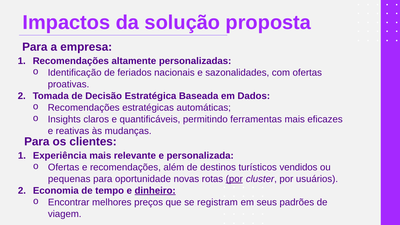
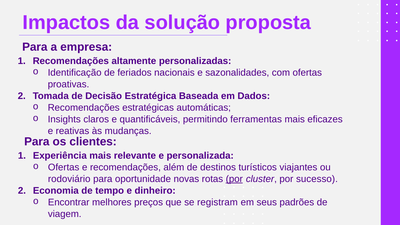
vendidos: vendidos -> viajantes (298, 167)
pequenas: pequenas -> rodoviário (69, 179)
usuários: usuários -> sucesso (317, 179)
dinheiro underline: present -> none (155, 191)
